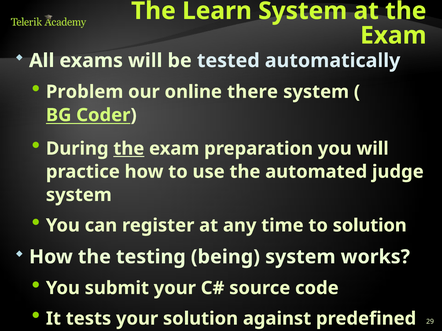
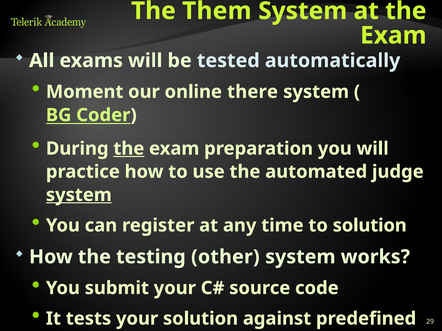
Learn: Learn -> Them (217, 11)
Problem: Problem -> Moment (85, 92)
system underline: none -> present (79, 195)
being: being -> other (225, 257)
